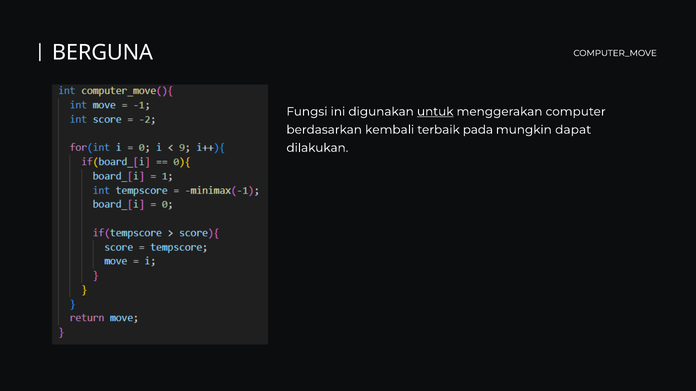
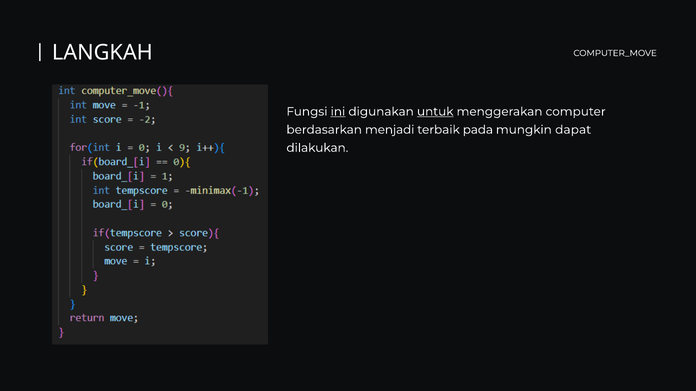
BERGUNA: BERGUNA -> LANGKAH (102, 53)
ini underline: none -> present (338, 112)
kembali: kembali -> menjadi (390, 130)
